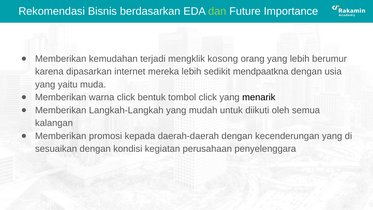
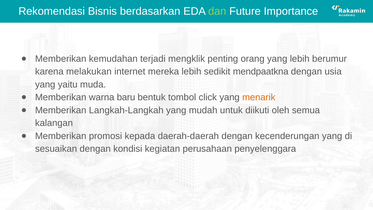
kosong: kosong -> penting (223, 59)
dipasarkan: dipasarkan -> melakukan (89, 72)
warna click: click -> baru (126, 97)
menarik colour: black -> orange (259, 97)
